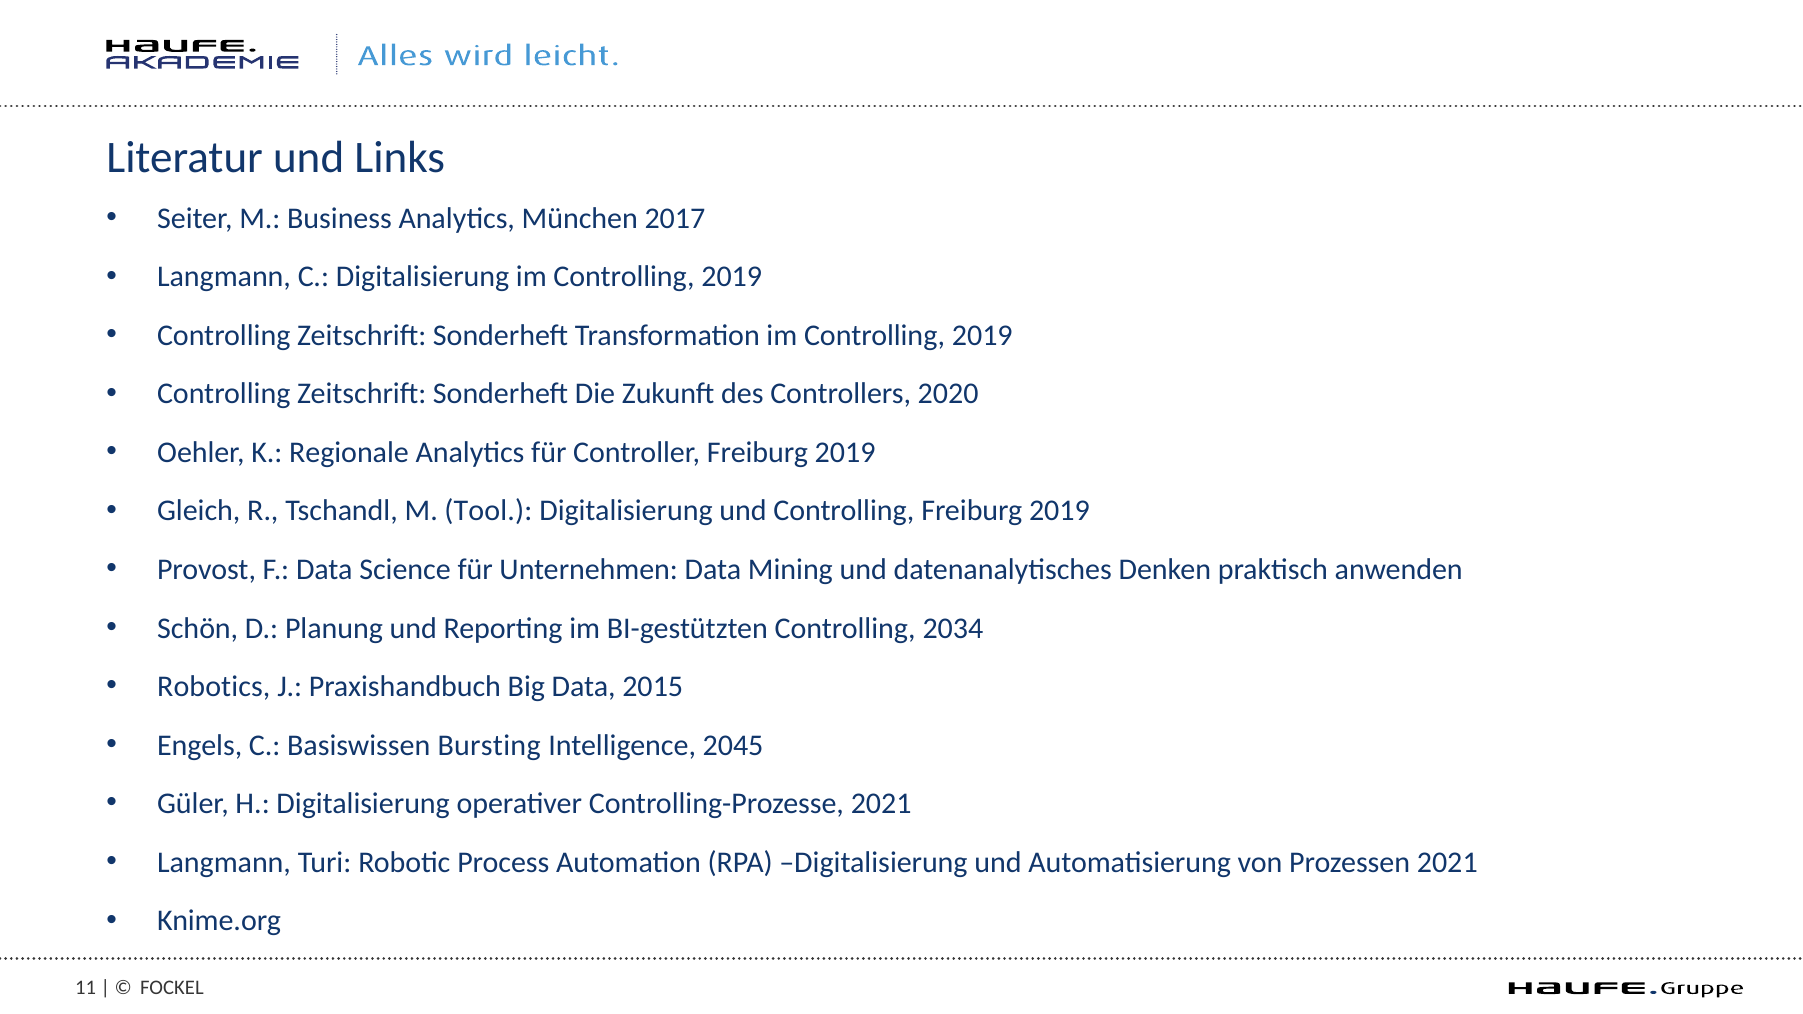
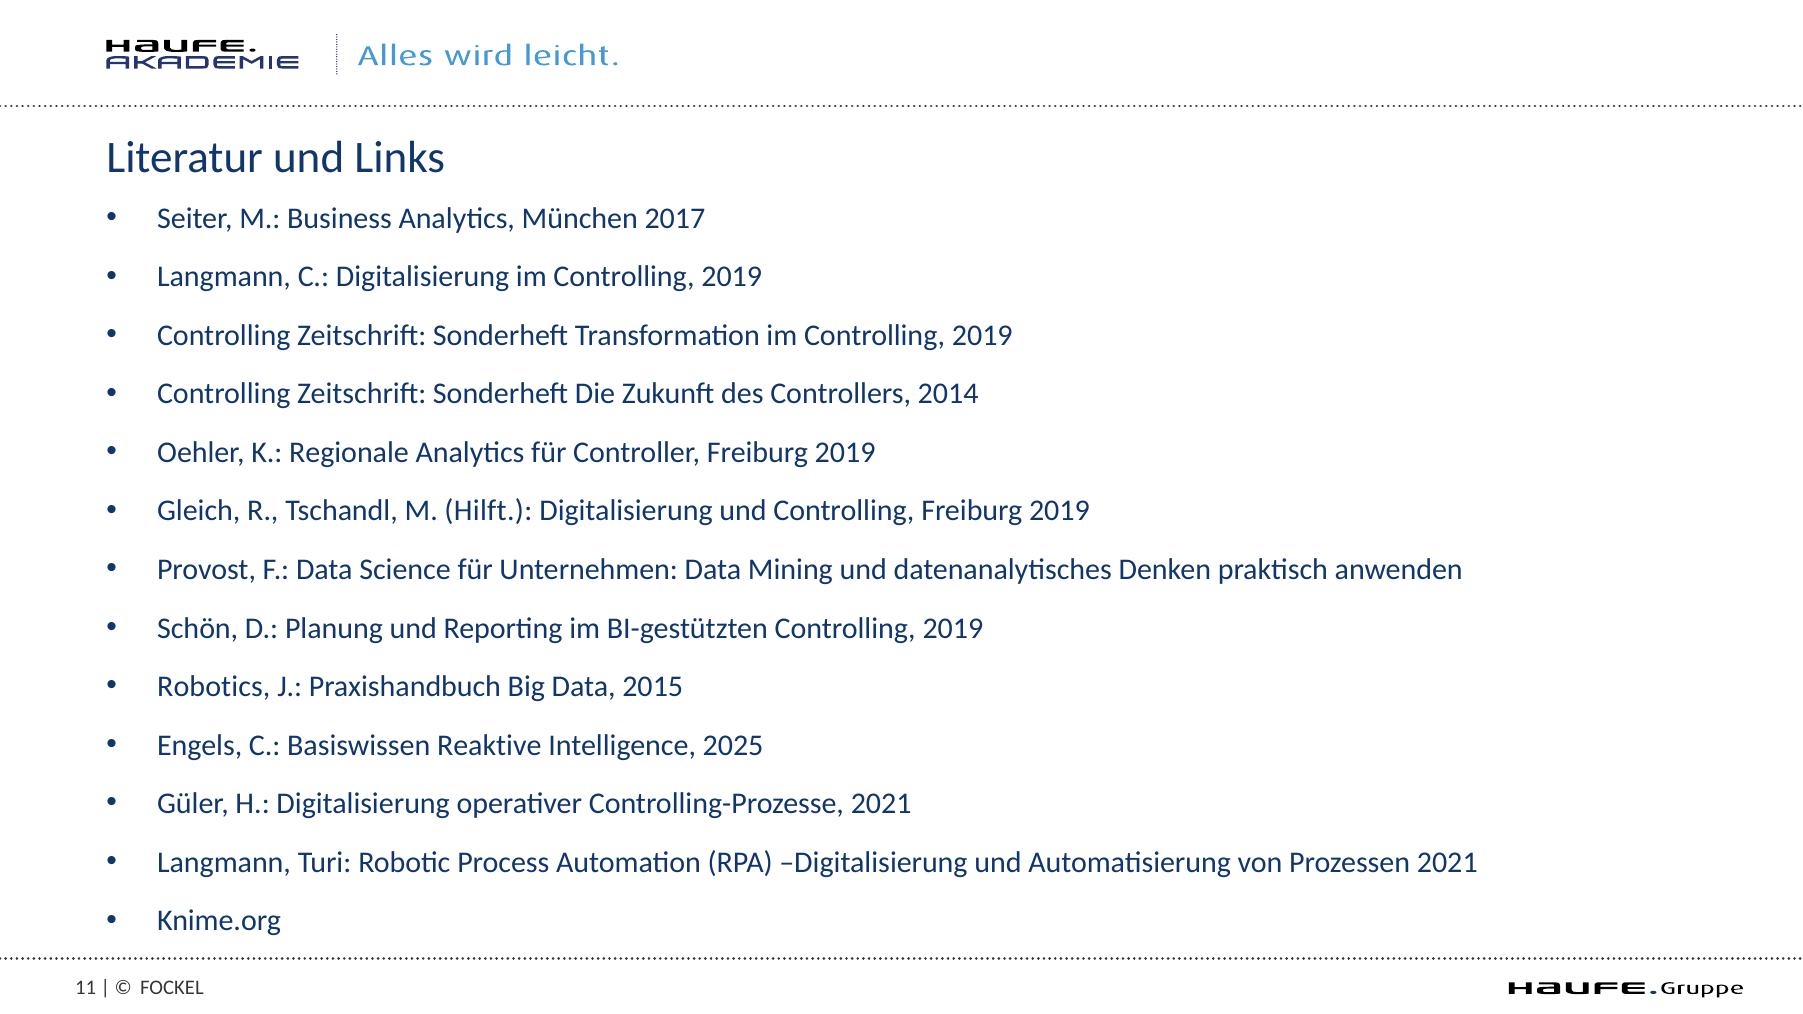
2020: 2020 -> 2014 (948, 394)
Tool: Tool -> Hilft (488, 511)
BI-gestützten Controlling 2034: 2034 -> 2019 (953, 628)
Bursting: Bursting -> Reaktive (489, 745)
2045: 2045 -> 2025 (733, 745)
